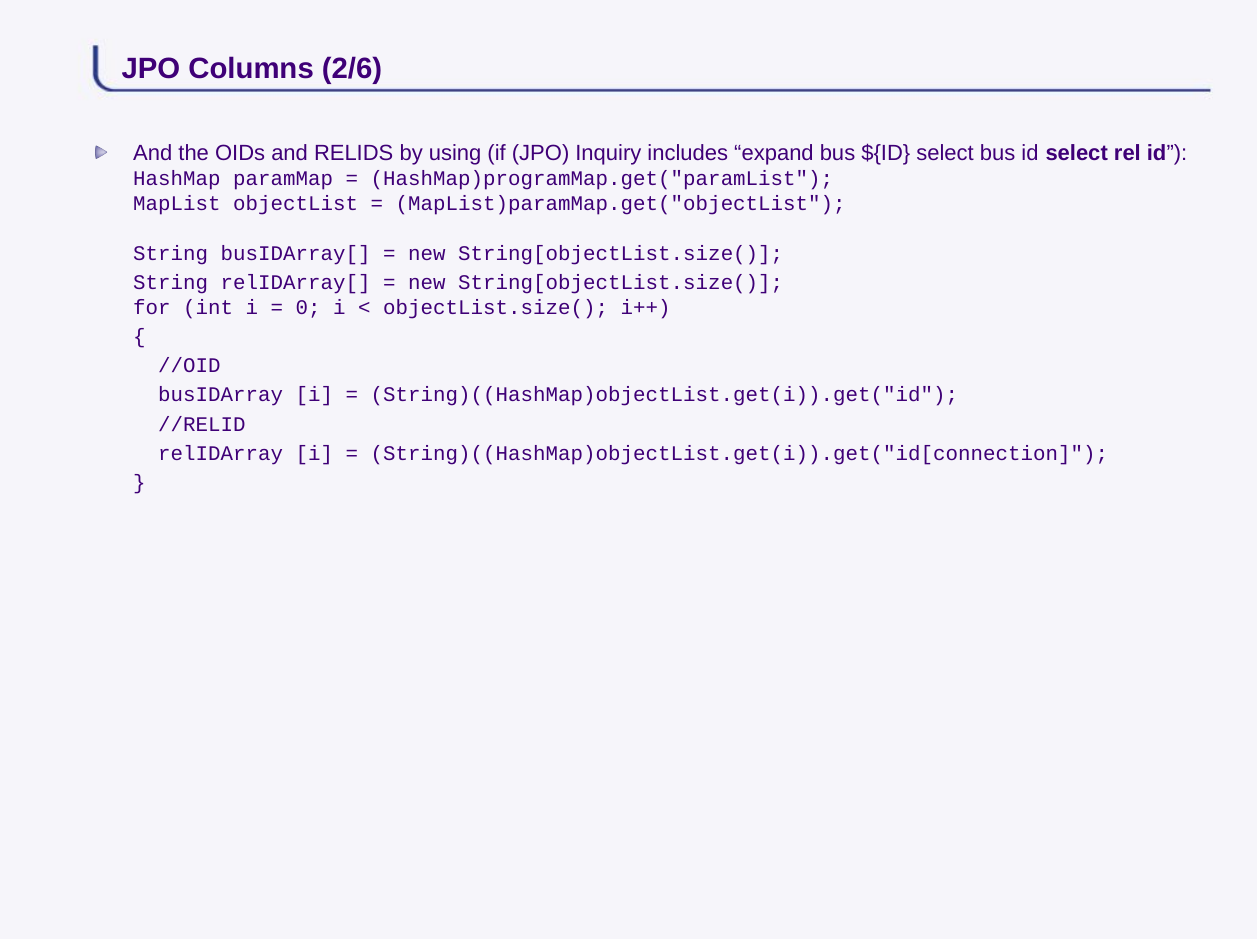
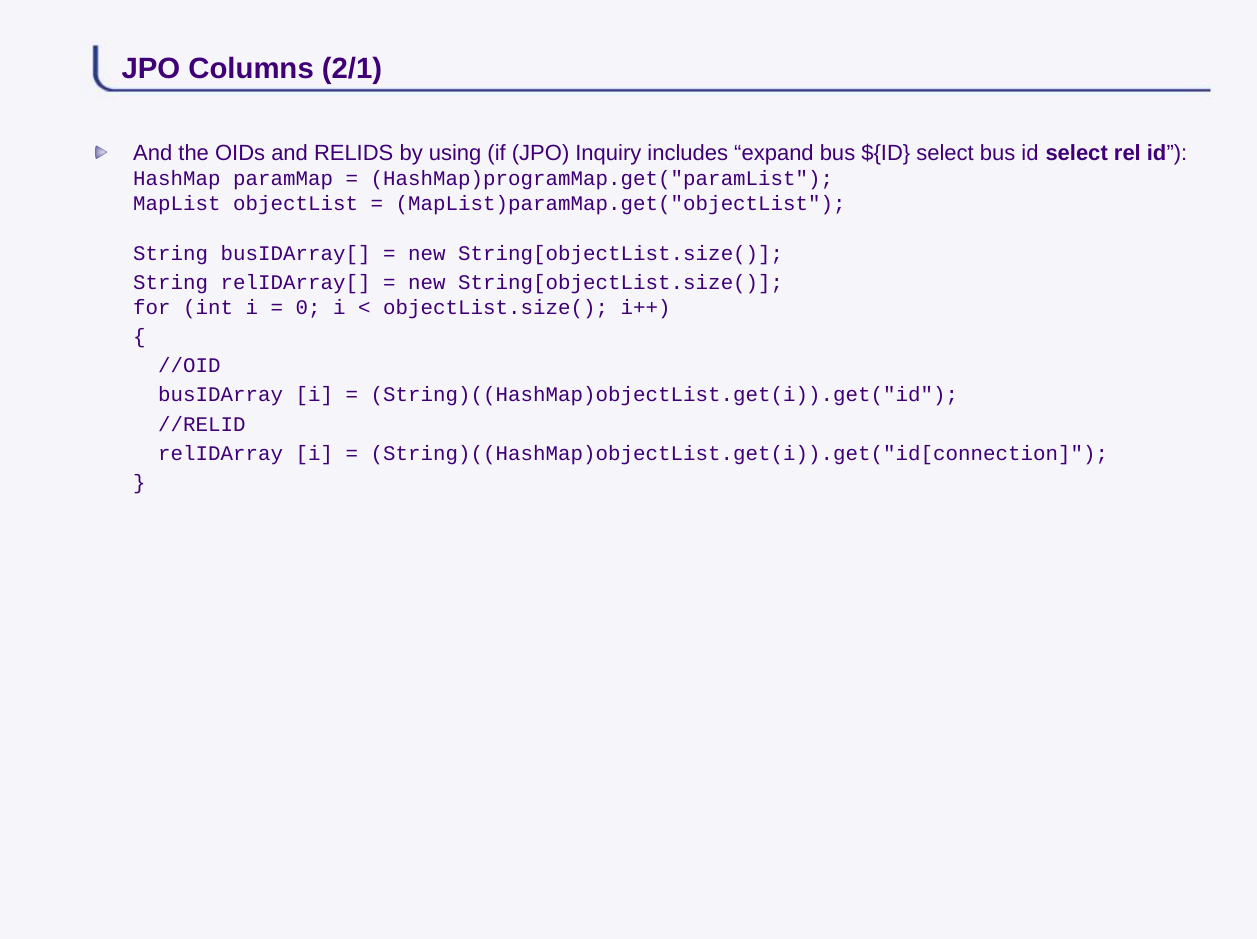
2/6: 2/6 -> 2/1 (352, 69)
